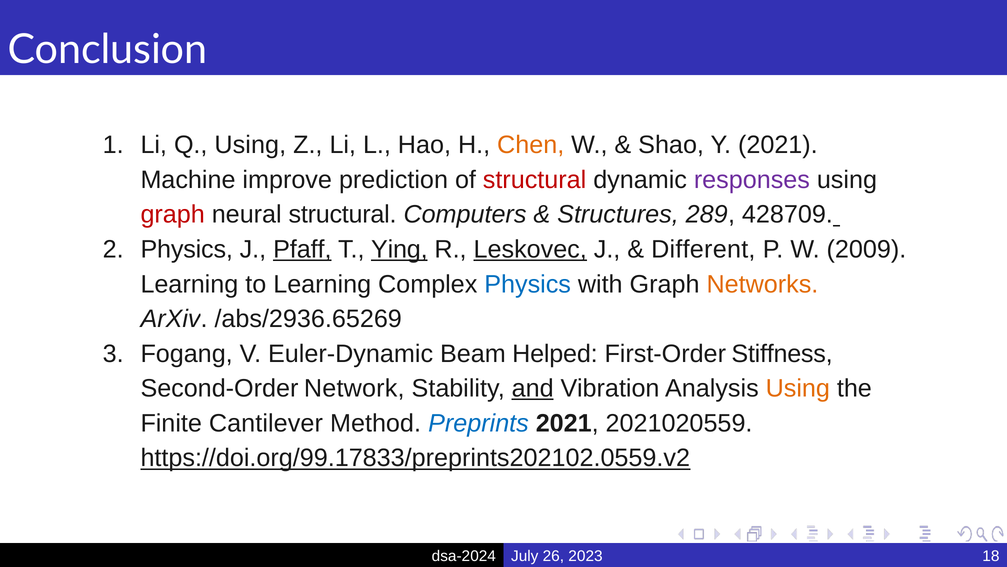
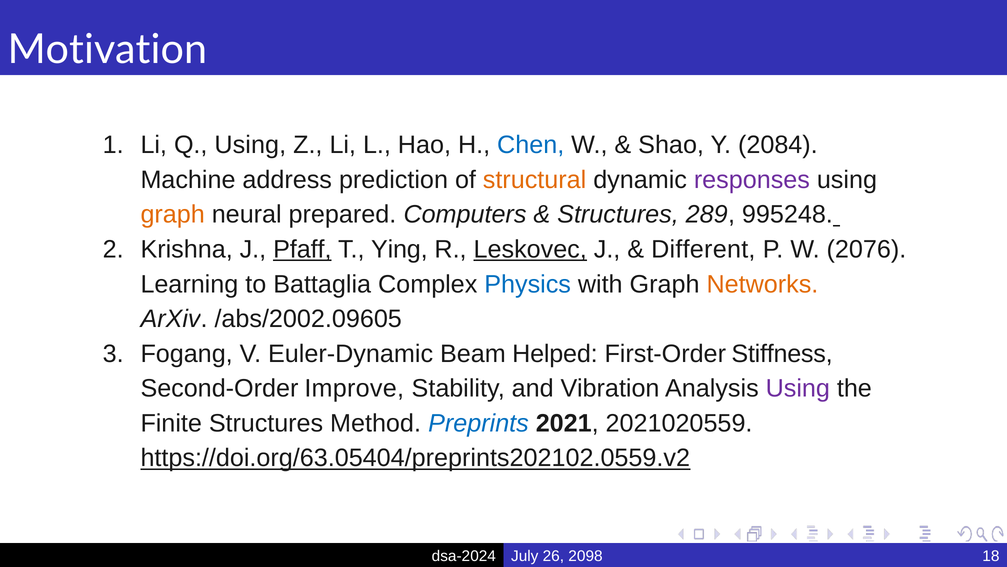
Conclusion: Conclusion -> Motivation (107, 50)
Chen colour: orange -> blue (531, 145)
Y 2021: 2021 -> 2084 (778, 145)
improve: improve -> address (287, 180)
structural colour: red -> orange (535, 180)
graph colour: red -> orange (173, 214)
neural structural: structural -> prepared (342, 214)
428709: 428709 -> 995248 (787, 214)
Physics: Physics -> Krishna (187, 249)
Ying underline: present -> none (399, 249)
2009: 2009 -> 2076 (866, 249)
to Learning: Learning -> Battaglia (322, 284)
/abs/2936.65269: /abs/2936.65269 -> /abs/2002.09605 (308, 319)
Network: Network -> Improve (354, 388)
and underline: present -> none (533, 388)
Using colour: orange -> purple (798, 388)
Finite Cantilever: Cantilever -> Structures (266, 423)
https://doi.org/99.17833/preprints202102.0559.v2: https://doi.org/99.17833/preprints202102.0559.v2 -> https://doi.org/63.05404/preprints202102.0559.v2 (415, 458)
2023: 2023 -> 2098 (585, 556)
